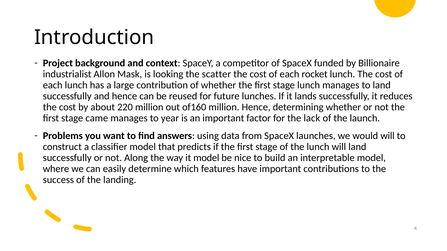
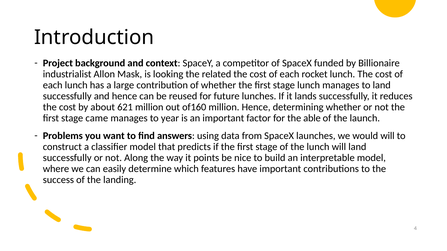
scatter: scatter -> related (217, 74)
220: 220 -> 621 (125, 107)
lack: lack -> able (312, 118)
it model: model -> points (206, 158)
